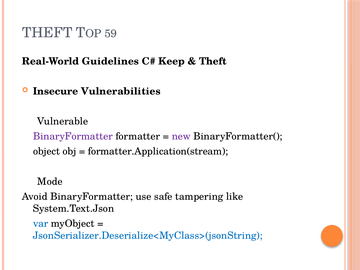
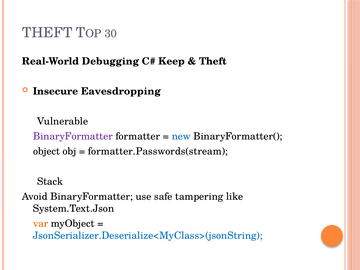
59: 59 -> 30 (111, 34)
Guidelines: Guidelines -> Debugging (110, 61)
Vulnerabilities: Vulnerabilities -> Eavesdropping (121, 91)
new colour: purple -> blue (181, 136)
formatter.Application(stream: formatter.Application(stream -> formatter.Passwords(stream (158, 151)
Mode: Mode -> Stack (50, 181)
var colour: blue -> orange (41, 224)
